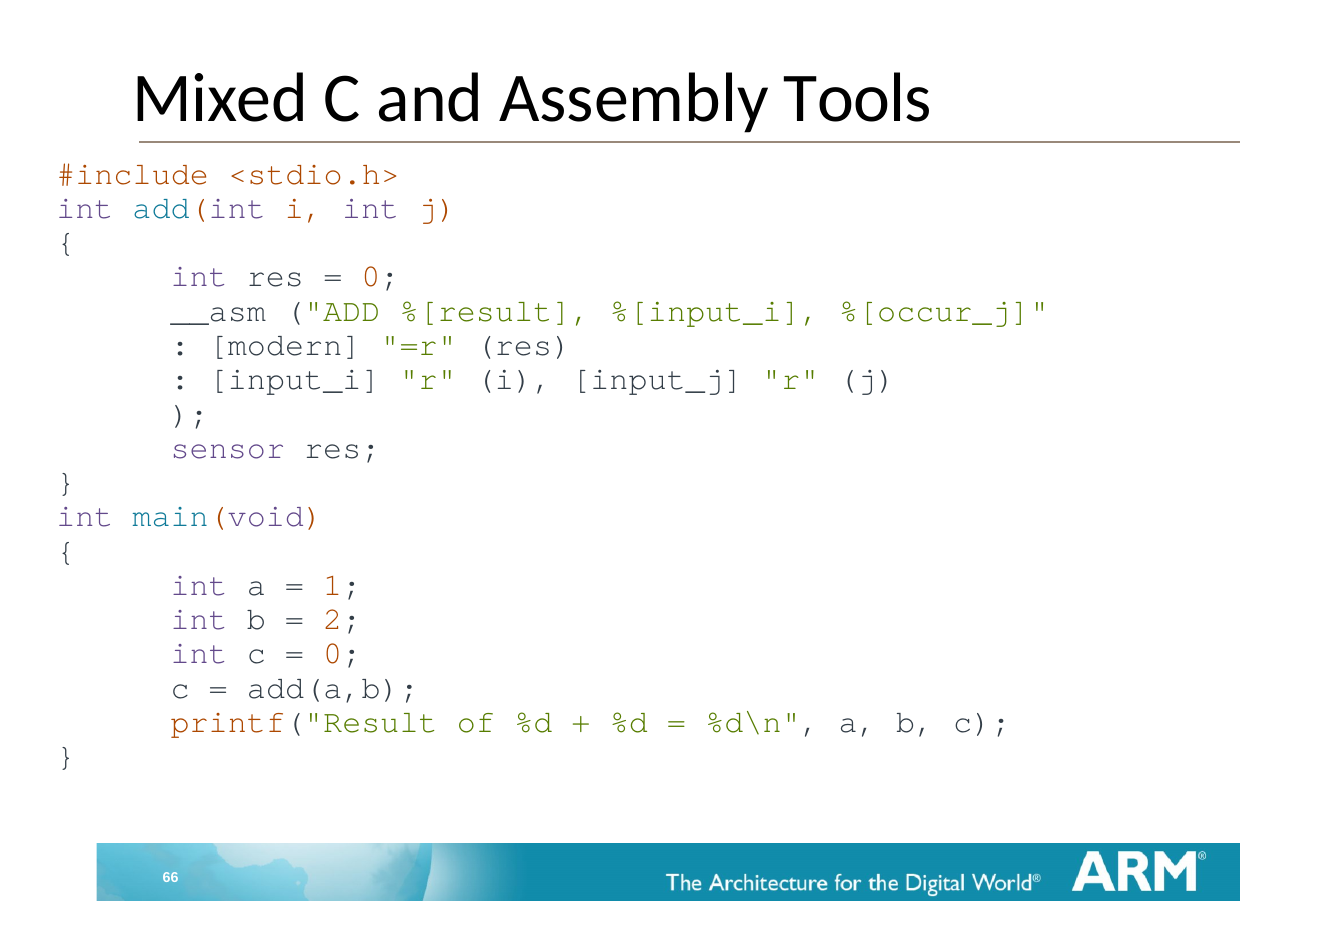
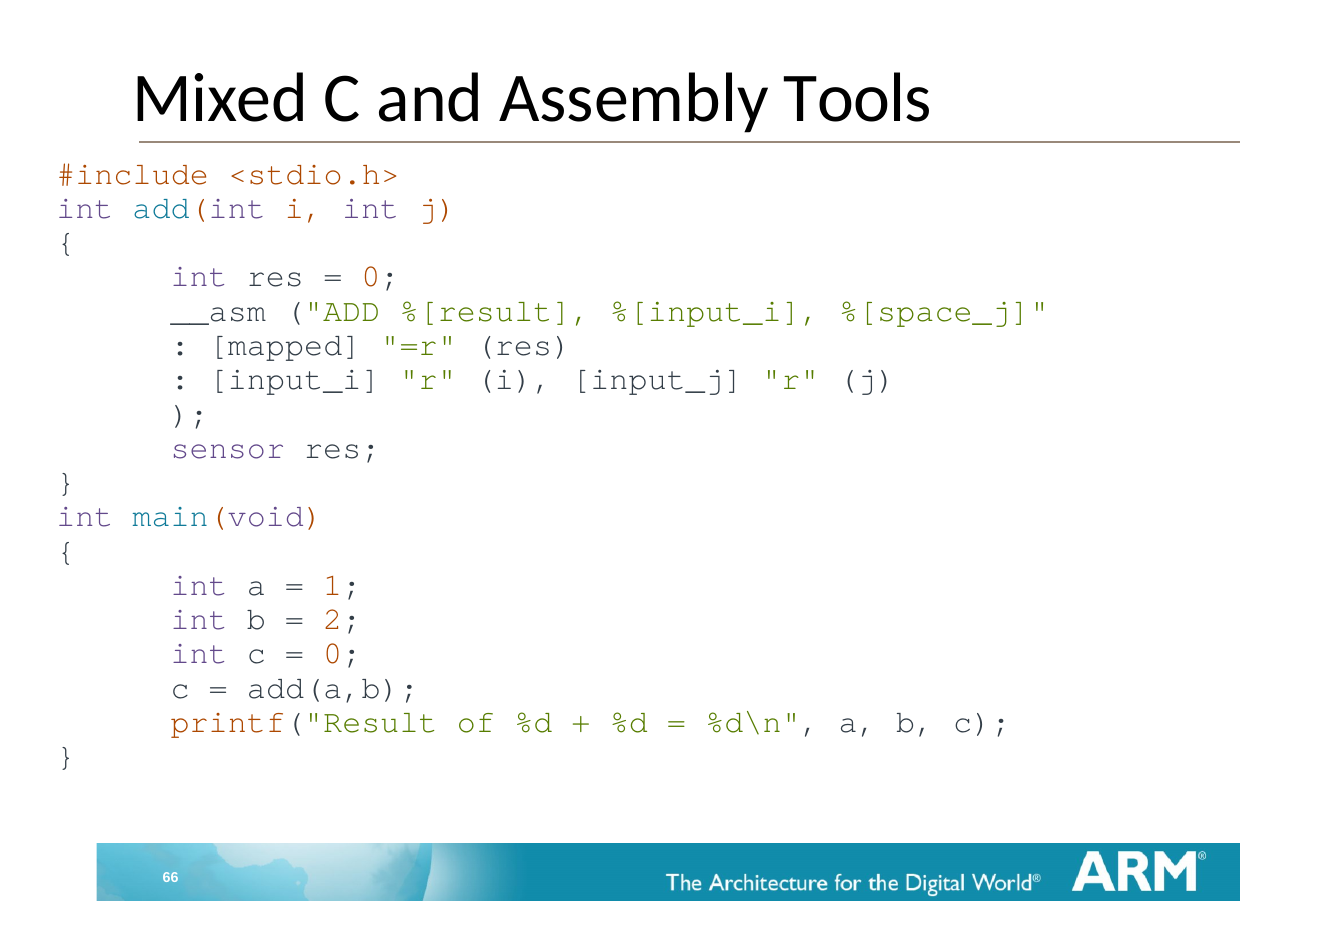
%[occur_j: %[occur_j -> %[space_j (944, 311)
modern: modern -> mapped (285, 345)
